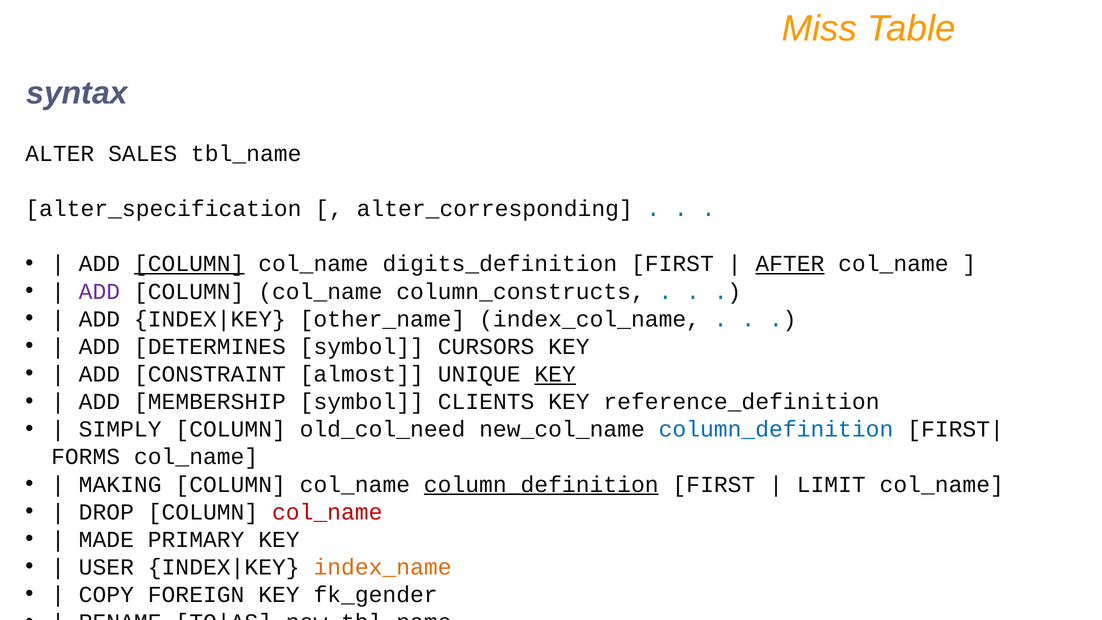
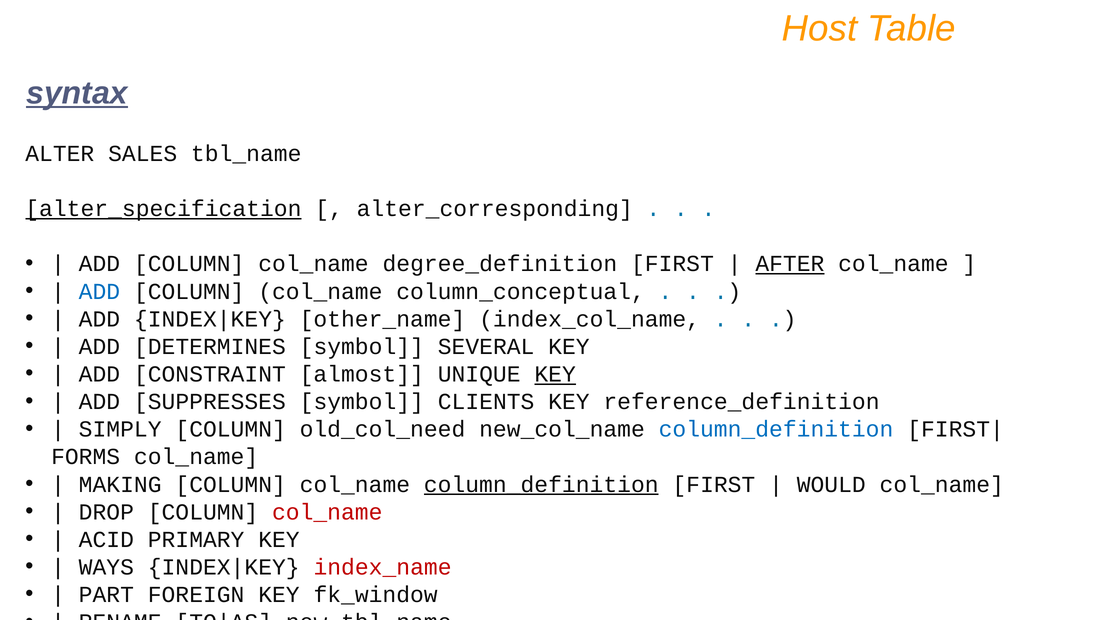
Miss: Miss -> Host (819, 29)
syntax underline: none -> present (77, 93)
alter_specification underline: none -> present (163, 209)
COLUMN underline: present -> none (189, 264)
digits_definition: digits_definition -> degree_definition (500, 264)
ADD colour: purple -> blue (99, 291)
column_constructs: column_constructs -> column_conceptual (521, 291)
CURSORS: CURSORS -> SEVERAL (486, 347)
MEMBERSHIP: MEMBERSHIP -> SUPPRESSES (210, 402)
LIMIT: LIMIT -> WOULD (831, 484)
MADE: MADE -> ACID (106, 539)
USER: USER -> WAYS (106, 567)
index_name colour: orange -> red (383, 567)
COPY: COPY -> PART (106, 595)
fk_gender: fk_gender -> fk_window (376, 595)
